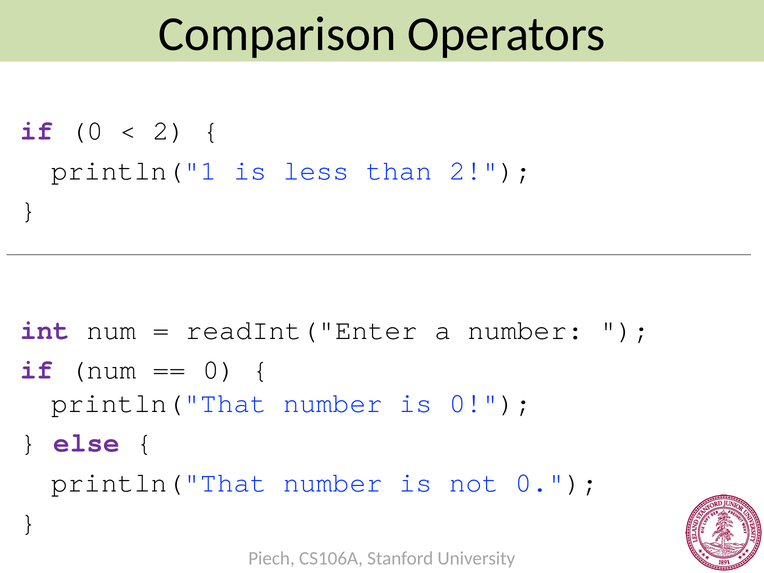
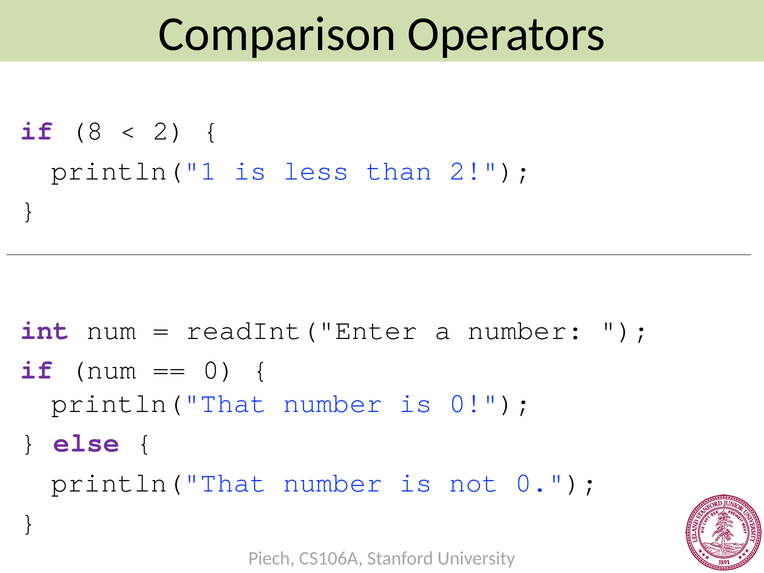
if 0: 0 -> 8 (87, 131)
